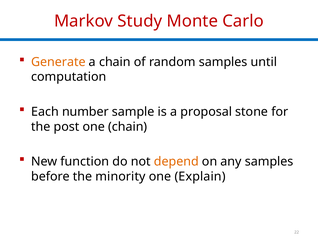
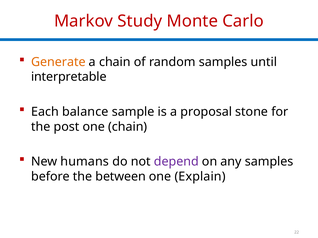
computation: computation -> interpretable (69, 77)
number: number -> balance (85, 112)
function: function -> humans (85, 162)
depend colour: orange -> purple (176, 162)
minority: minority -> between (121, 177)
